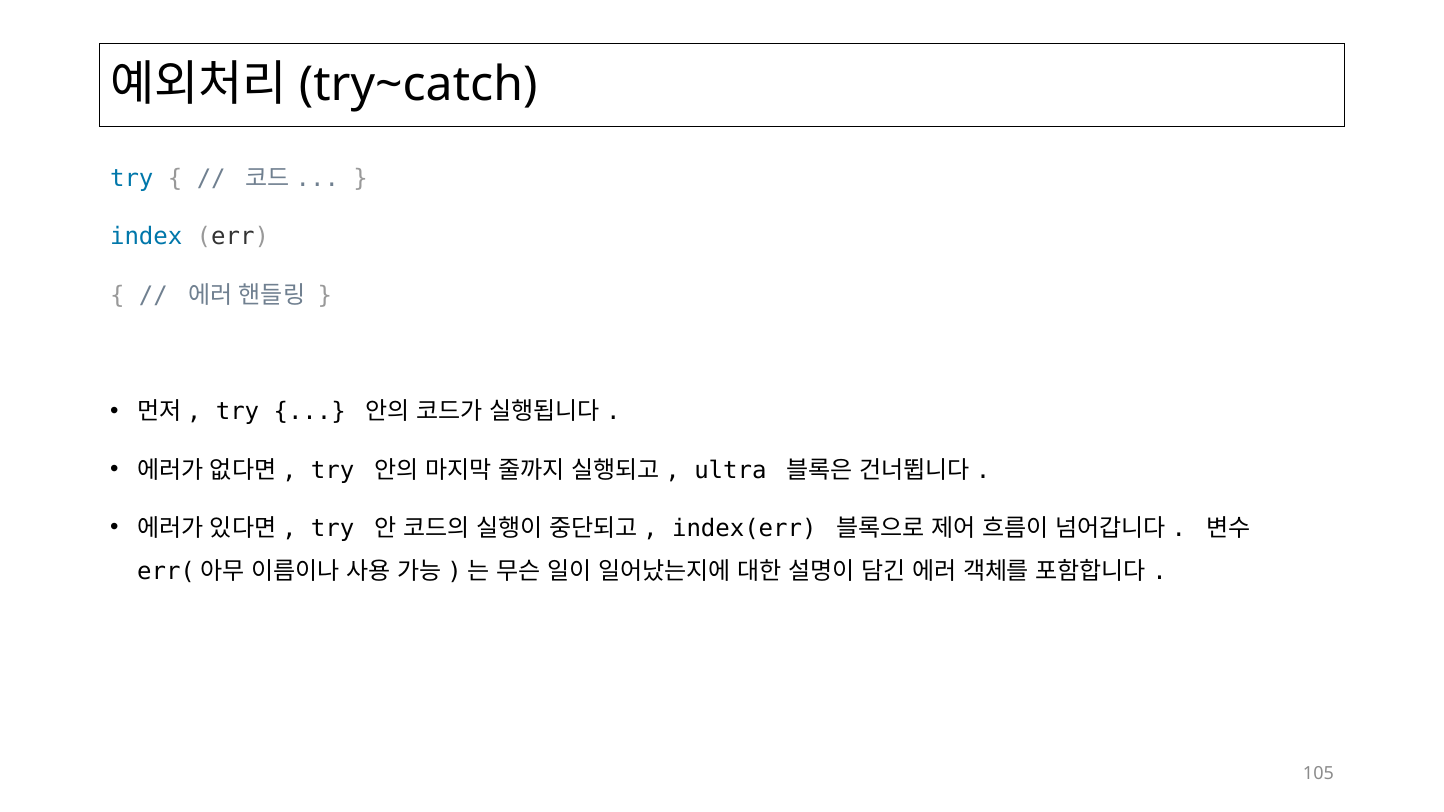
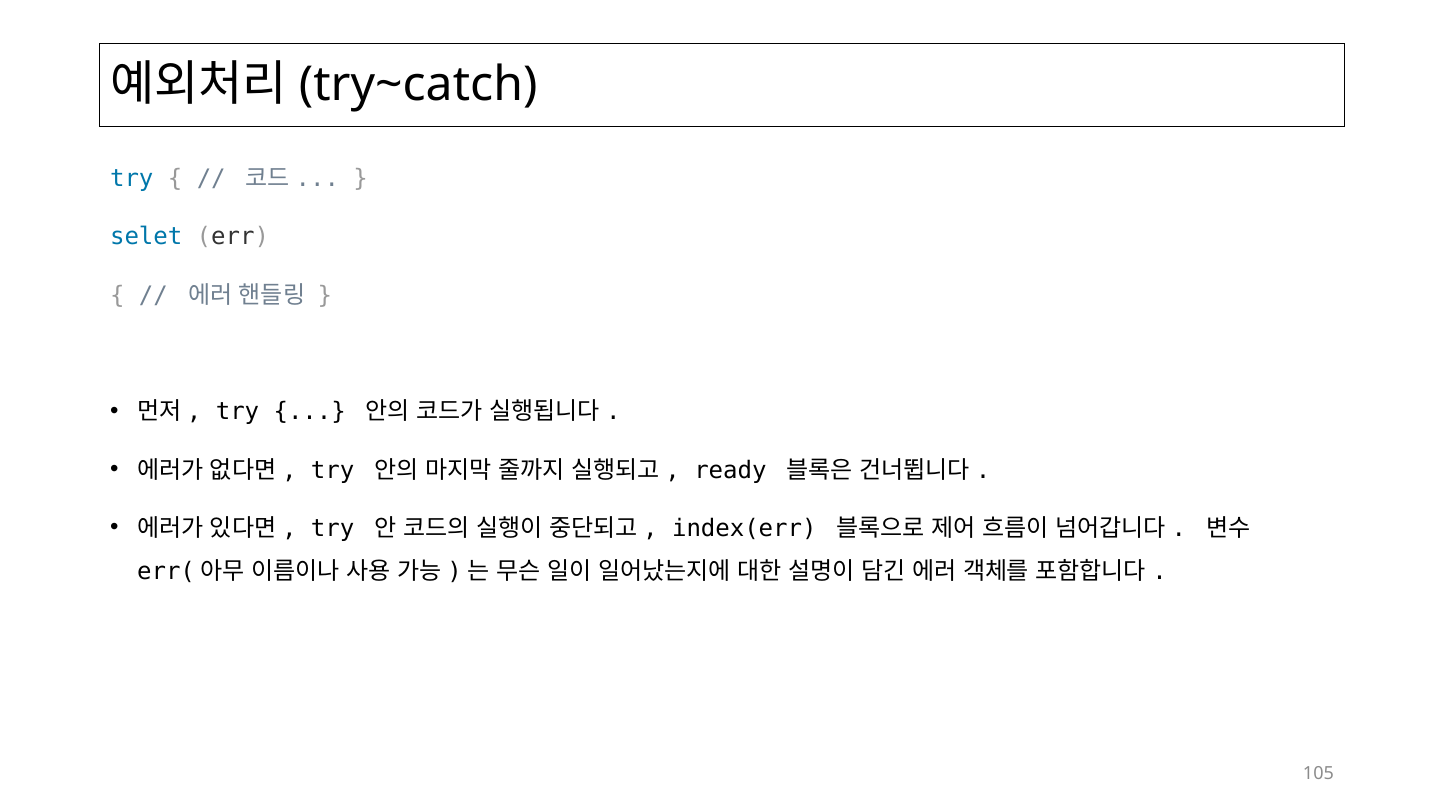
index: index -> selet (146, 237)
ultra: ultra -> ready (730, 470)
